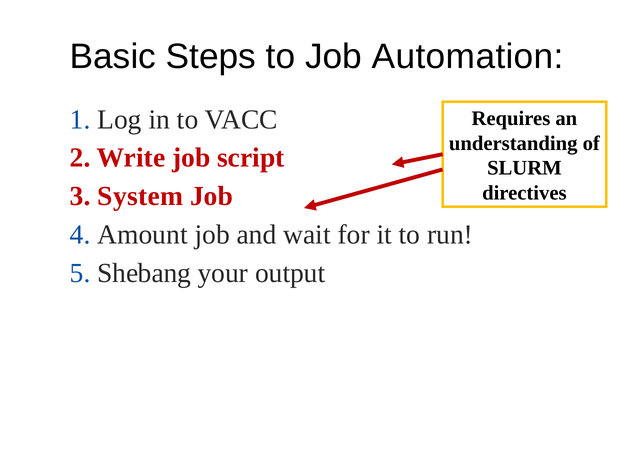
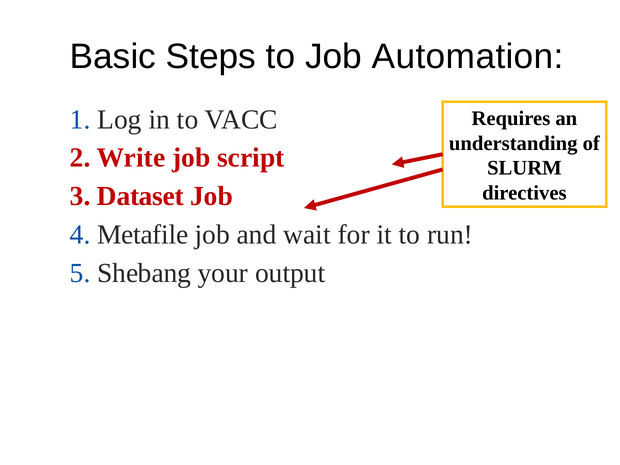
System: System -> Dataset (140, 196)
Amount: Amount -> Metafile (143, 235)
